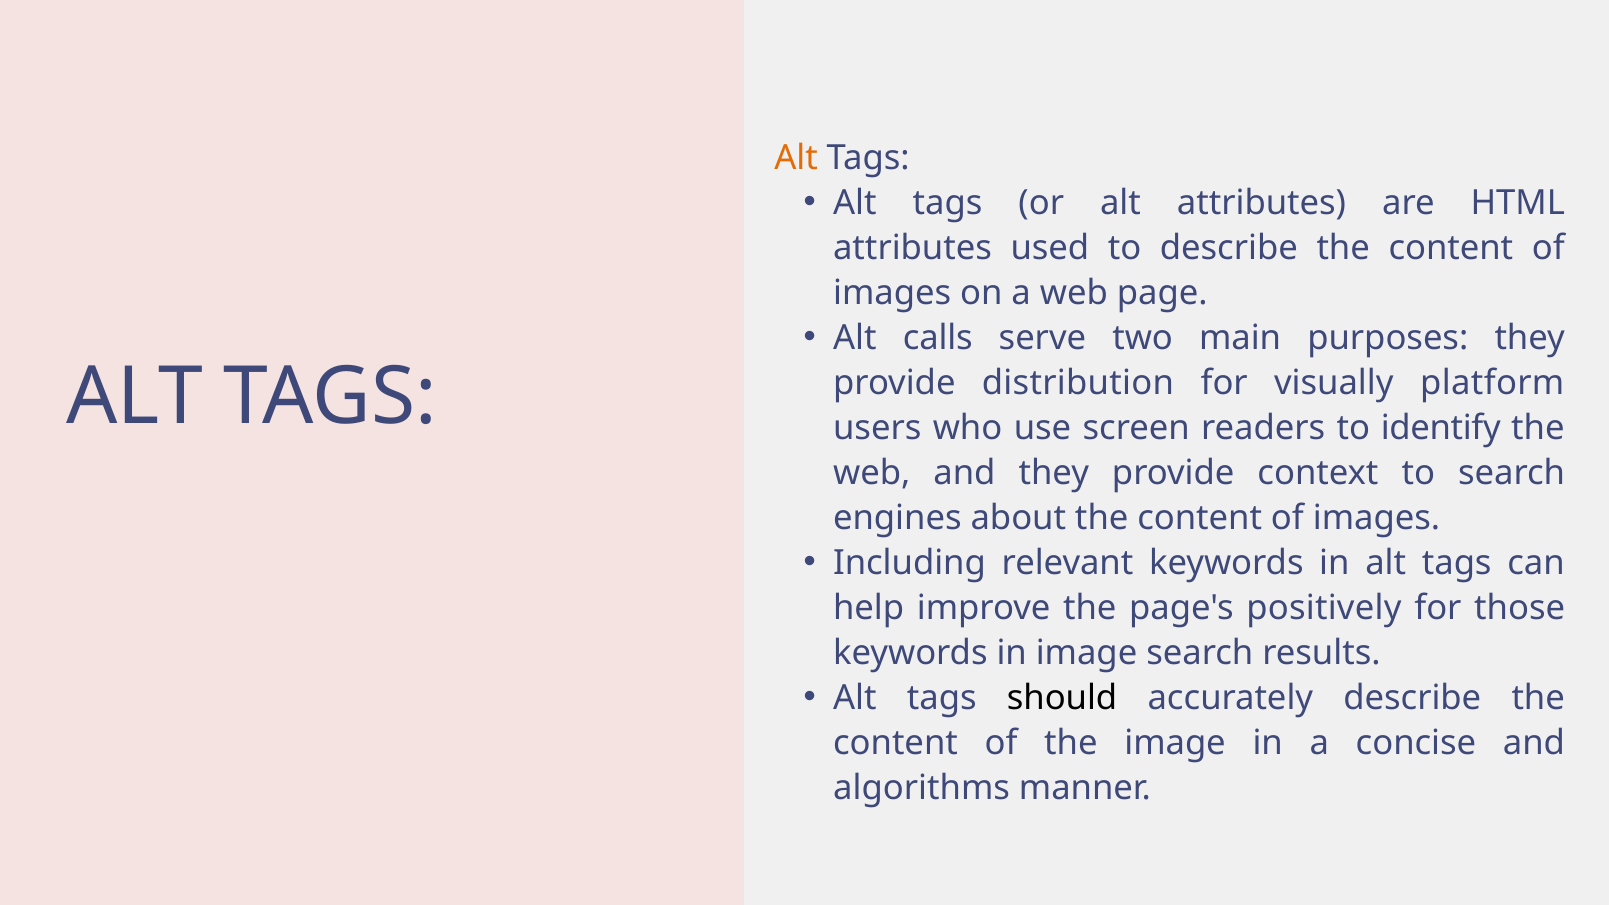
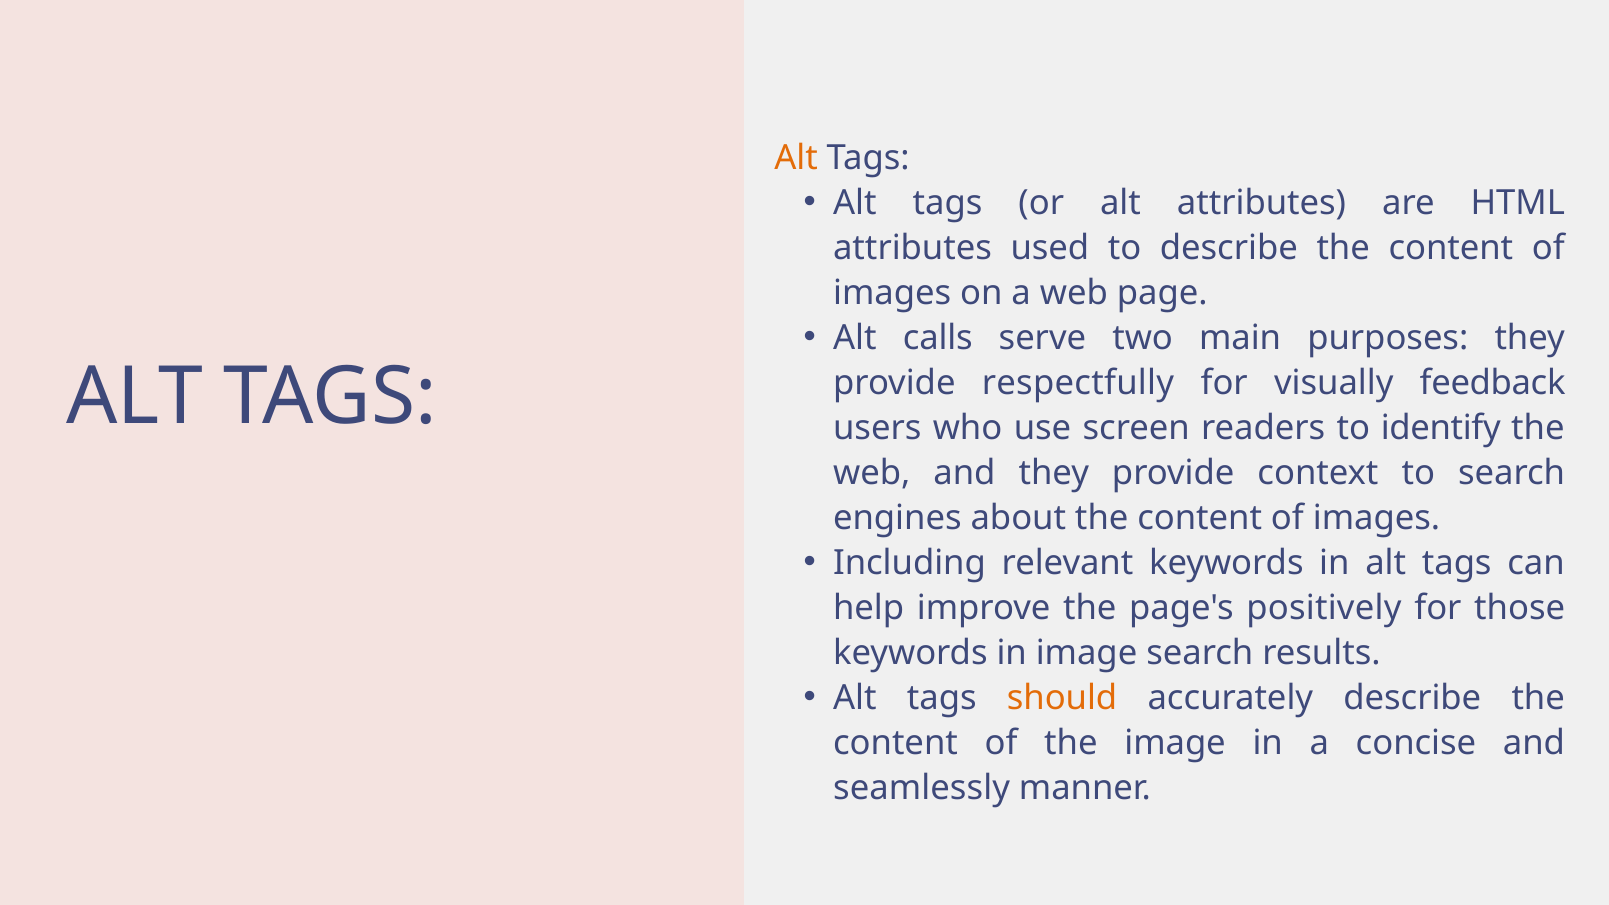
distribution: distribution -> respectfully (1078, 383)
platform: platform -> feedback (1493, 383)
should colour: black -> orange (1062, 698)
algorithms: algorithms -> seamlessly (922, 788)
